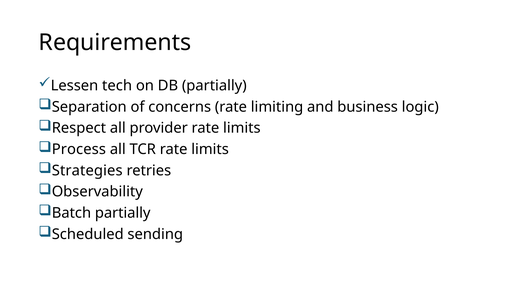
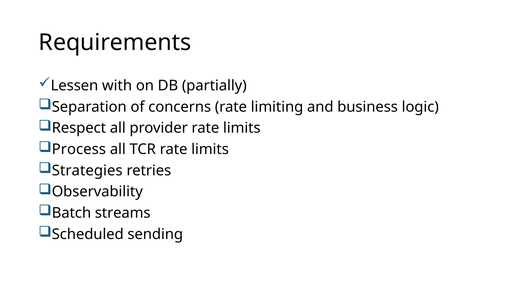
tech: tech -> with (117, 86)
Batch partially: partially -> streams (123, 213)
